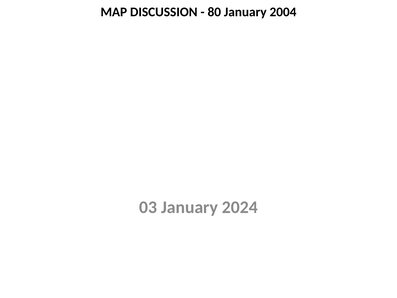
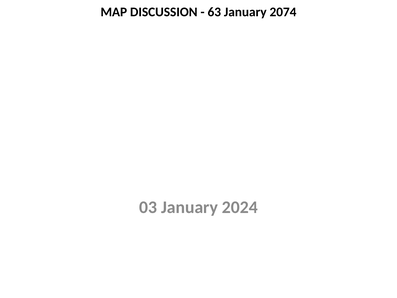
80: 80 -> 63 (214, 12)
2004: 2004 -> 2074 (283, 12)
